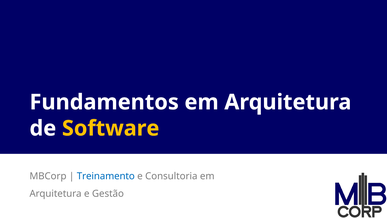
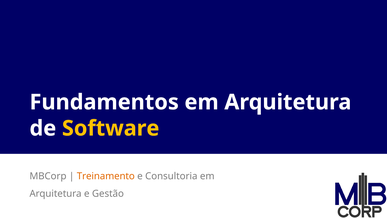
Treinamento colour: blue -> orange (106, 176)
